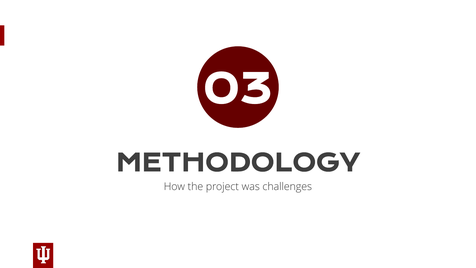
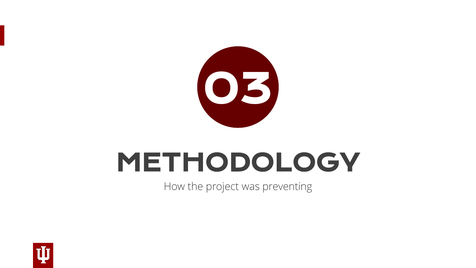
challenges: challenges -> preventing (287, 187)
